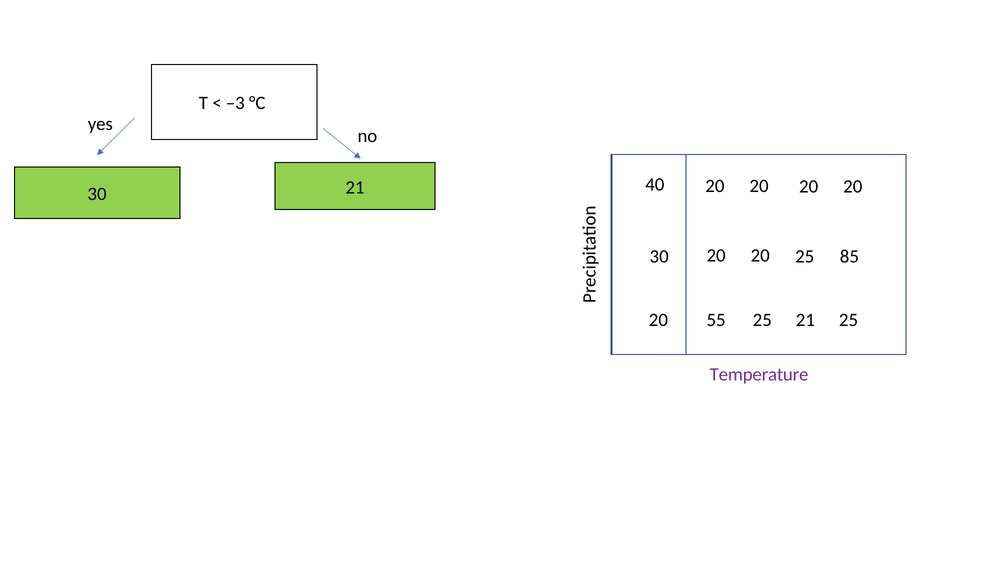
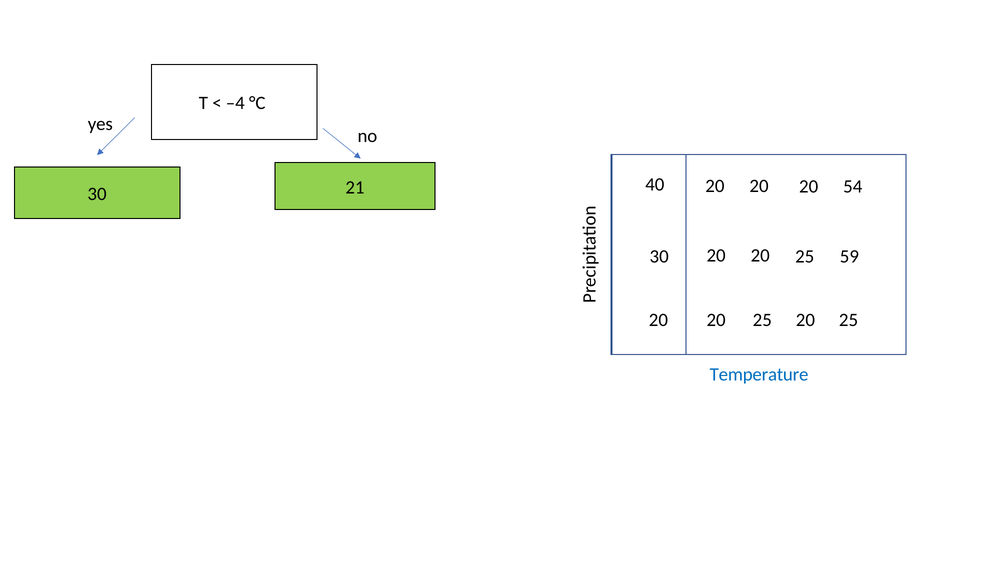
–3: –3 -> –4 (235, 103)
20 20 20 20: 20 -> 54 (853, 187)
85: 85 -> 59 (849, 256)
55: 55 -> 20 (716, 320)
21: 21 -> 20 (805, 320)
Temperature colour: purple -> blue (759, 375)
